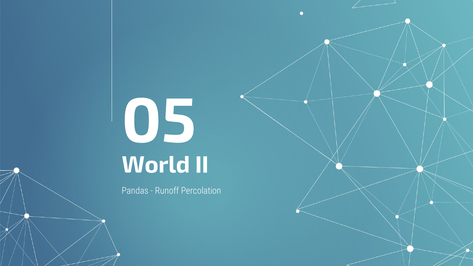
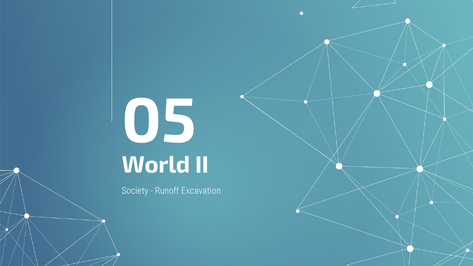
Pandas: Pandas -> Society (135, 191)
Percolation: Percolation -> Excavation (201, 191)
